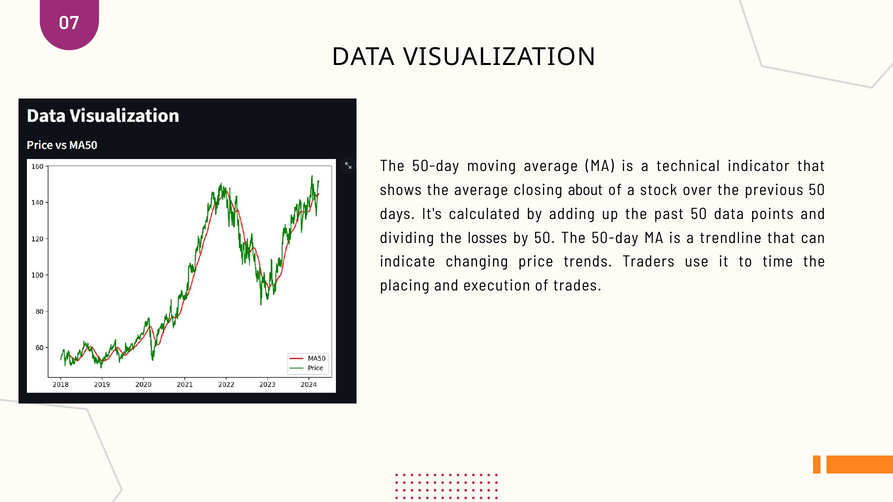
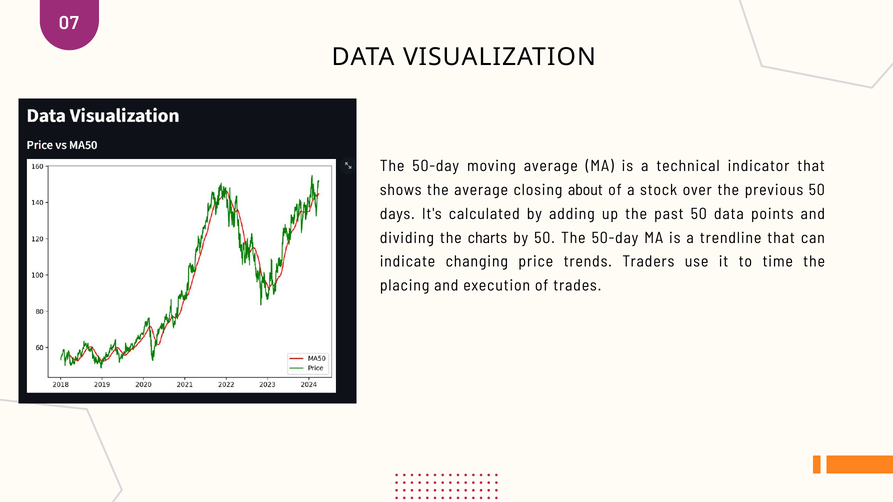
losses: losses -> charts (487, 238)
